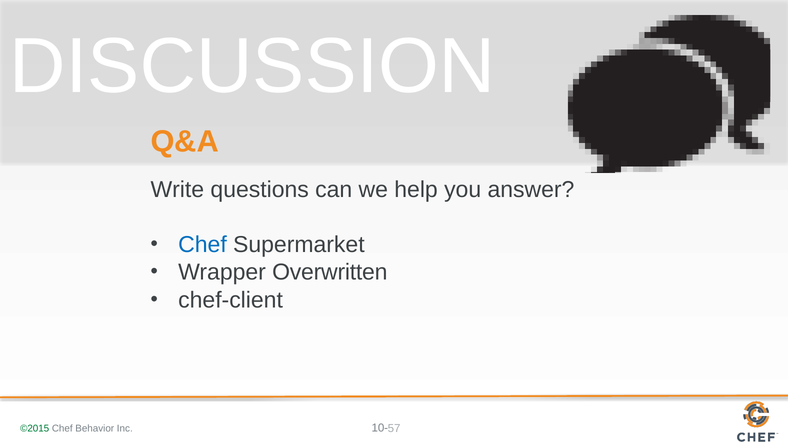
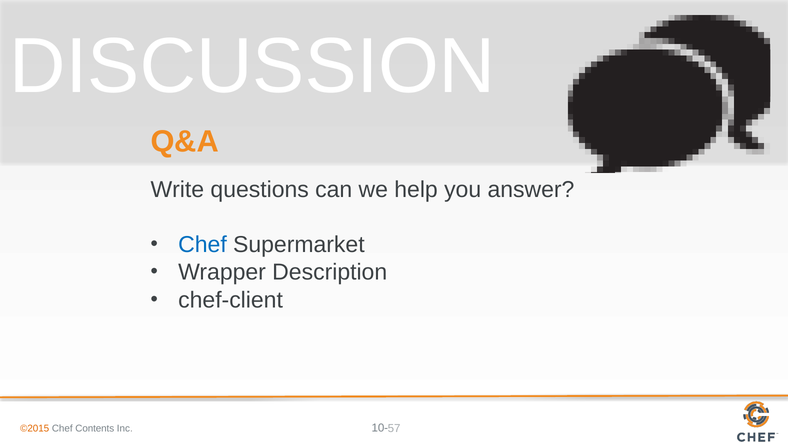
Overwritten: Overwritten -> Description (330, 273)
©2015 colour: green -> orange (35, 429)
Behavior: Behavior -> Contents (95, 429)
